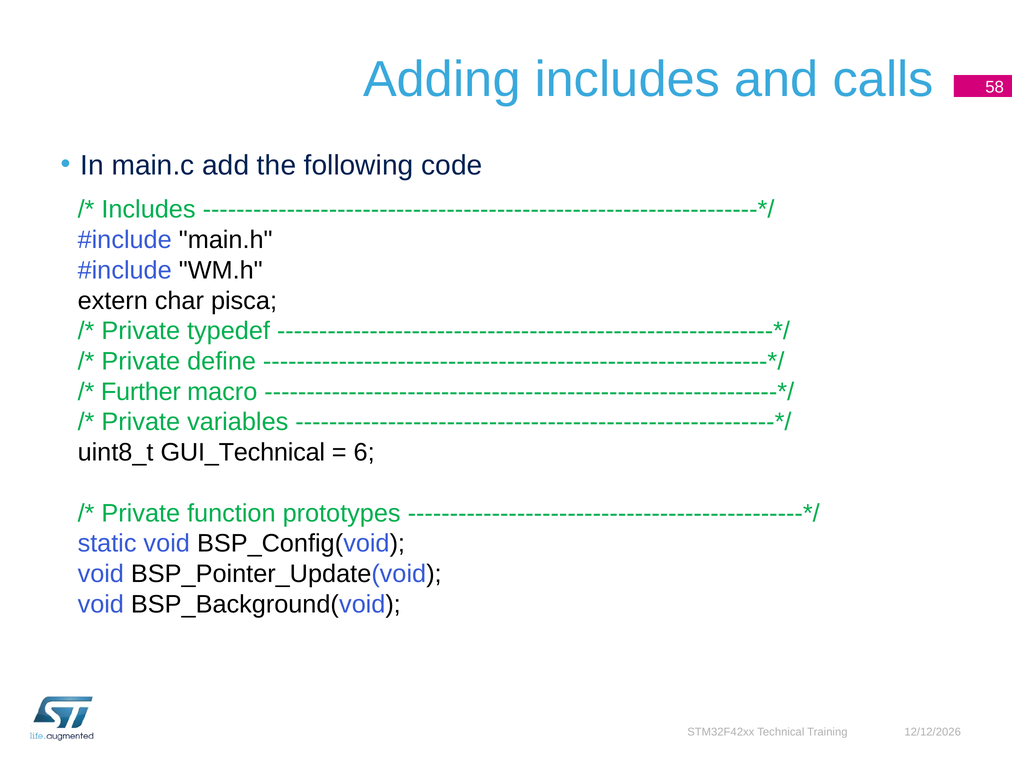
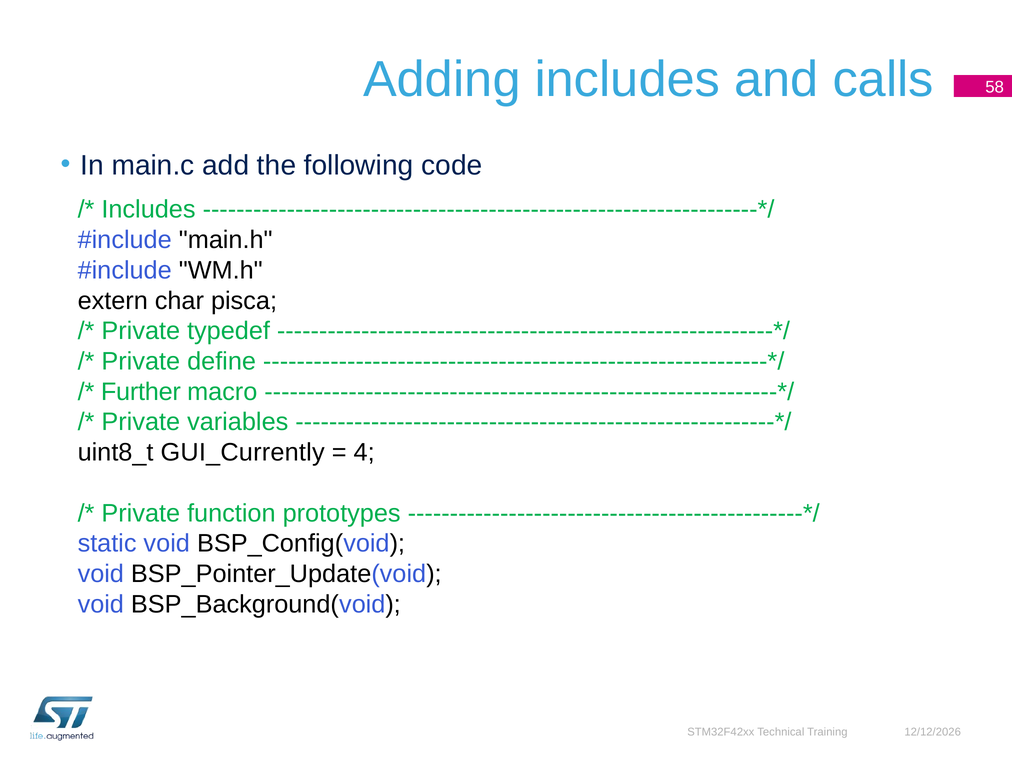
GUI_Technical: GUI_Technical -> GUI_Currently (243, 453)
6: 6 -> 4 (364, 453)
